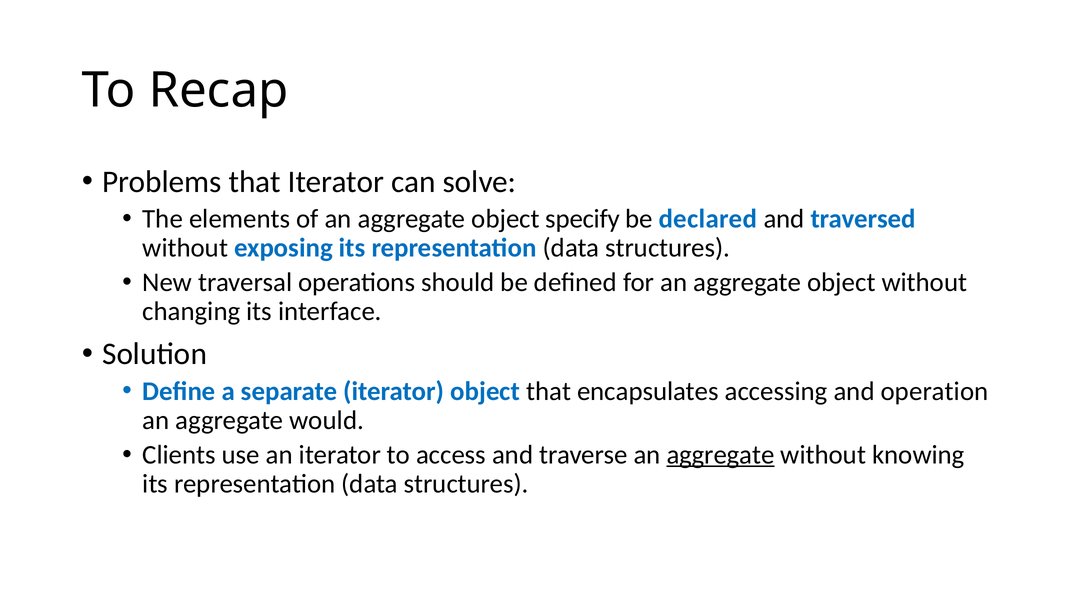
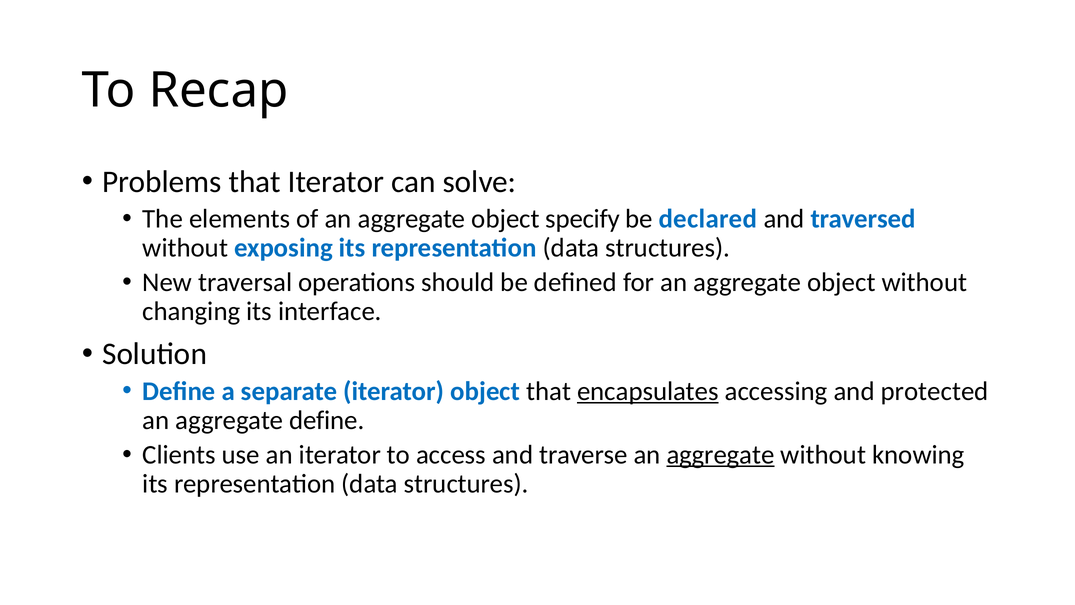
encapsulates underline: none -> present (648, 391)
operation: operation -> protected (935, 391)
aggregate would: would -> define (327, 420)
